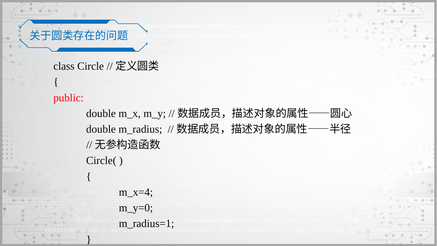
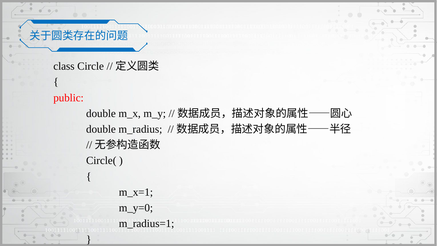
m_x=4: m_x=4 -> m_x=1 (136, 192)
